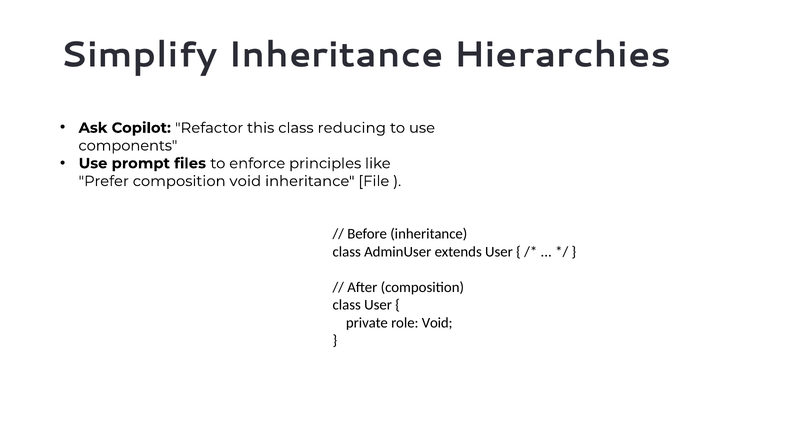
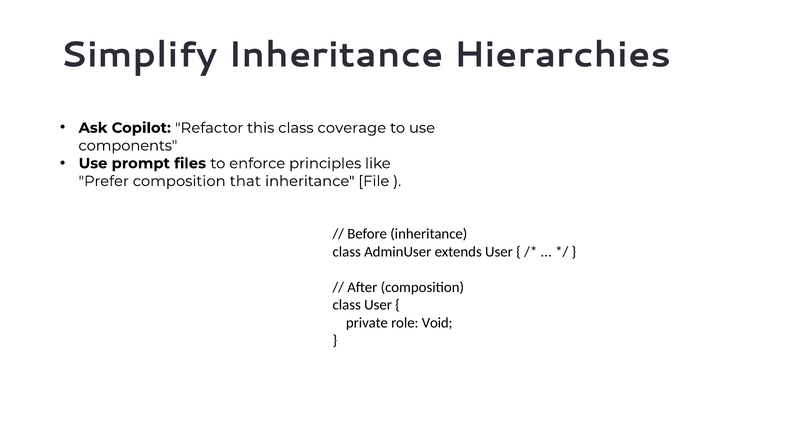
reducing: reducing -> coverage (352, 128)
composition void: void -> that (245, 181)
